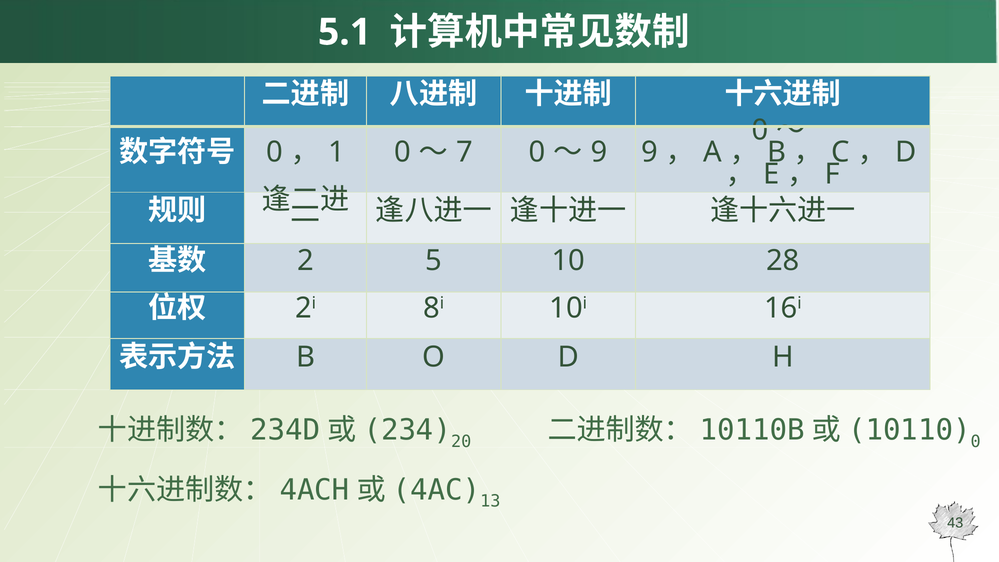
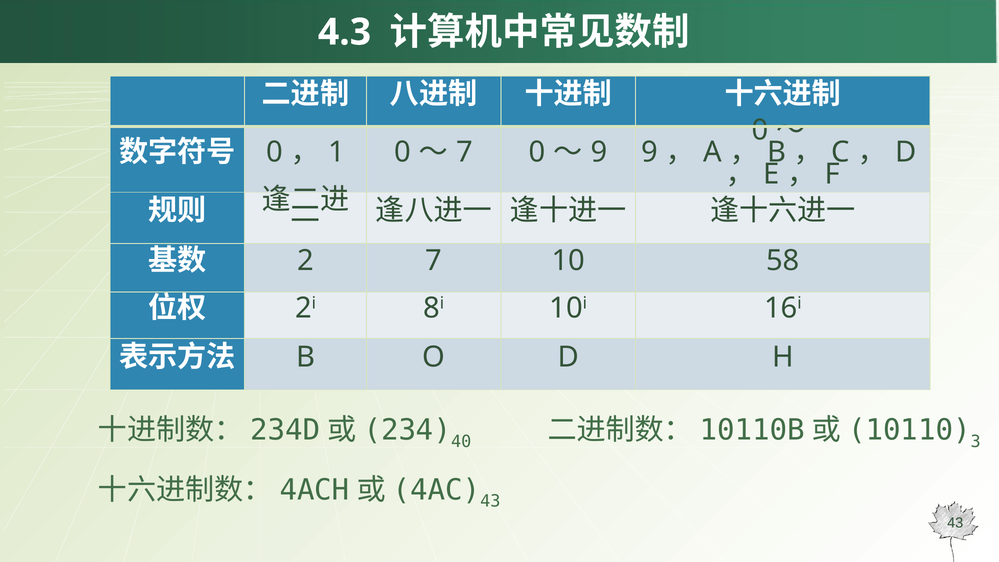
5.1: 5.1 -> 4.3 (345, 32)
2 5: 5 -> 7 (434, 260)
28: 28 -> 58 (783, 260)
20: 20 -> 40 (461, 442)
0: 0 -> 3 (976, 442)
13: 13 -> 43 (490, 501)
